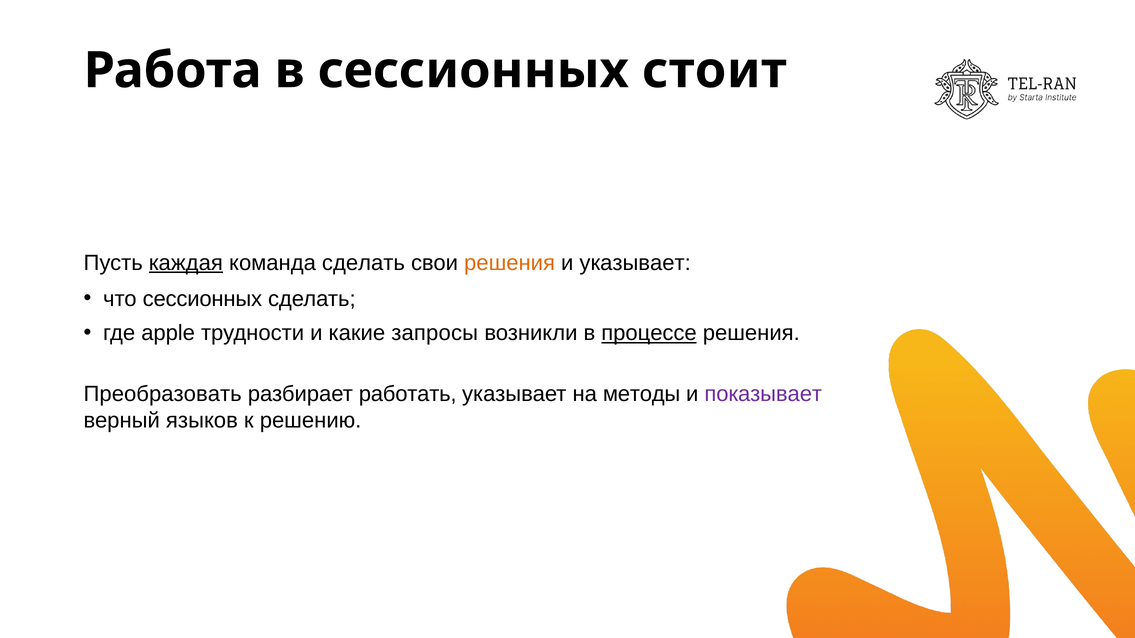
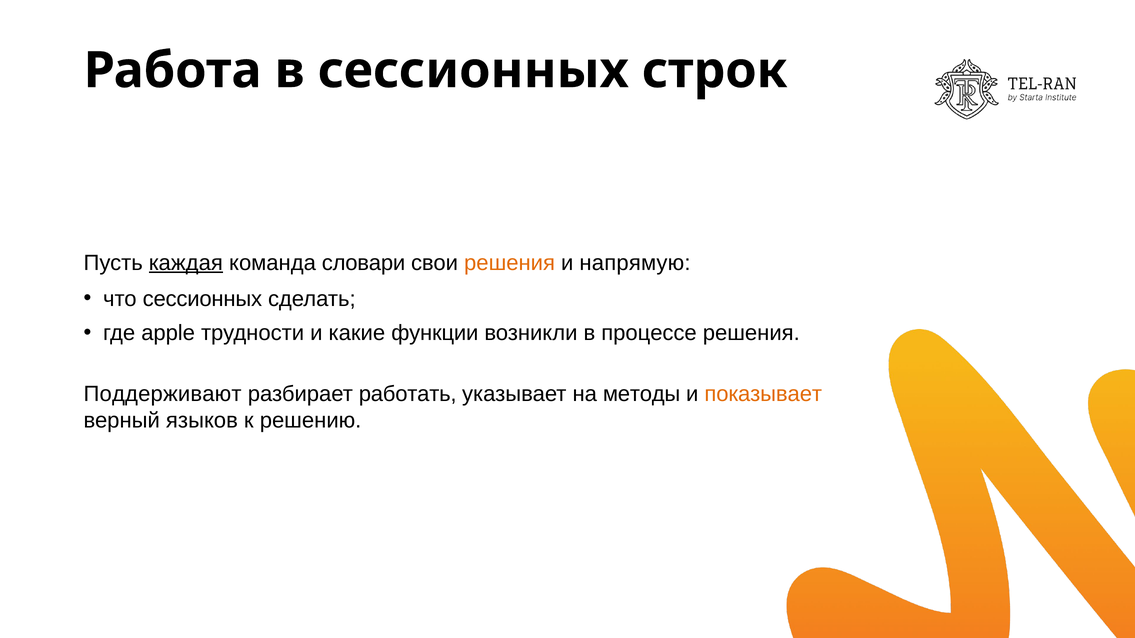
стоит: стоит -> строк (715, 71)
команда сделать: сделать -> словари (364, 263)
и указывает: указывает -> напрямую (635, 263)
запросы: запросы -> функции (435, 333)
процессе underline: present -> none (649, 333)
Преобразовать: Преобразовать -> Поддерживают (163, 394)
показывает colour: purple -> orange (763, 394)
